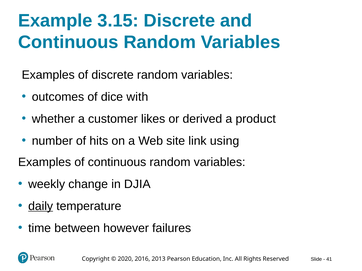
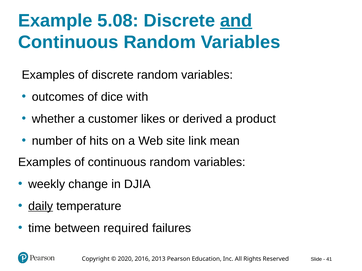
3.15: 3.15 -> 5.08 (118, 21)
and underline: none -> present (236, 21)
using: using -> mean (225, 141)
however: however -> required (126, 228)
